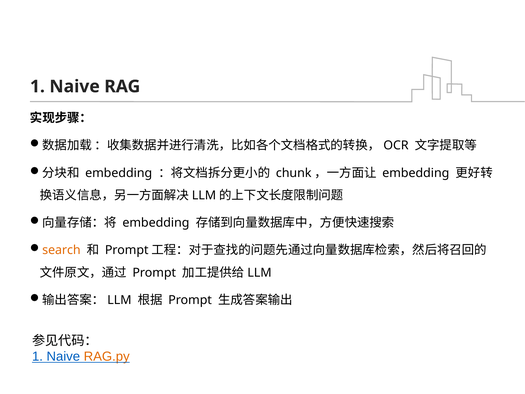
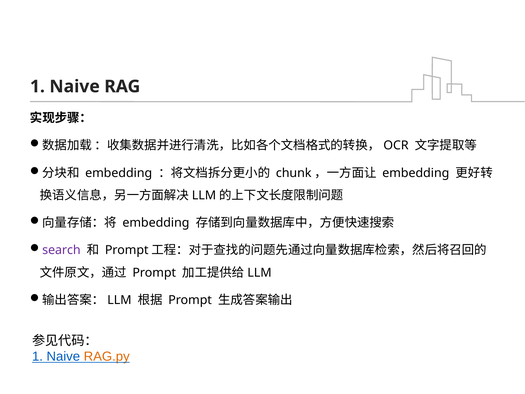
search colour: orange -> purple (61, 250)
